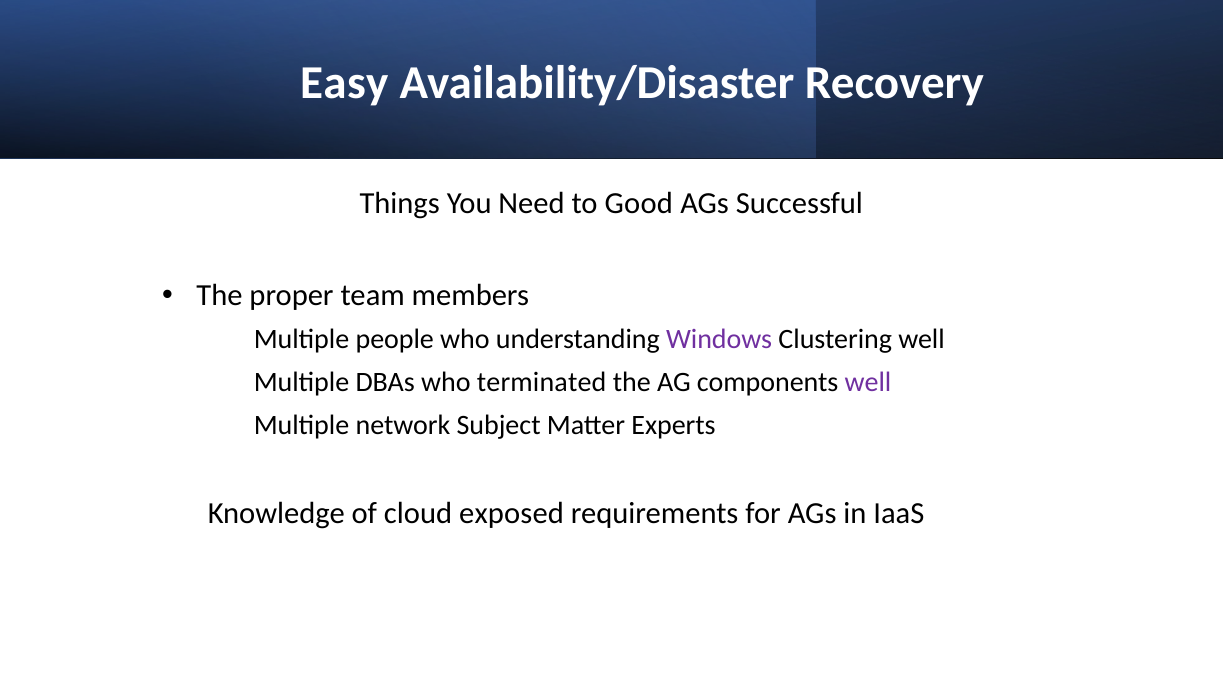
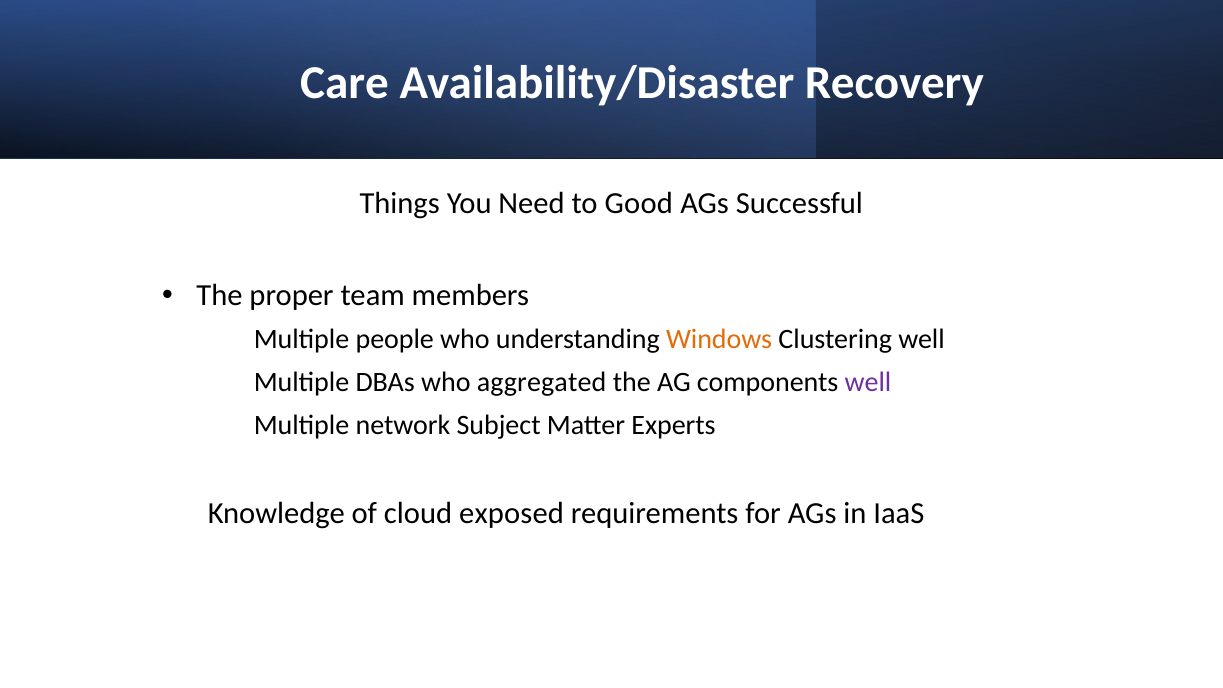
Easy: Easy -> Care (344, 83)
Windows colour: purple -> orange (719, 340)
terminated: terminated -> aggregated (542, 383)
